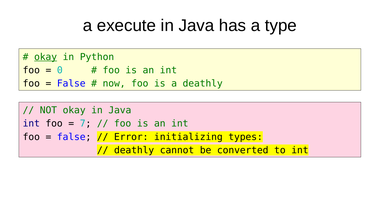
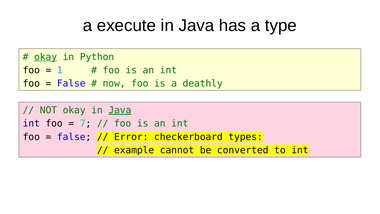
0: 0 -> 1 (60, 70)
Java underline: none -> present (120, 110)
initializing: initializing -> checkerboard (188, 137)
deathly: deathly -> example (134, 150)
